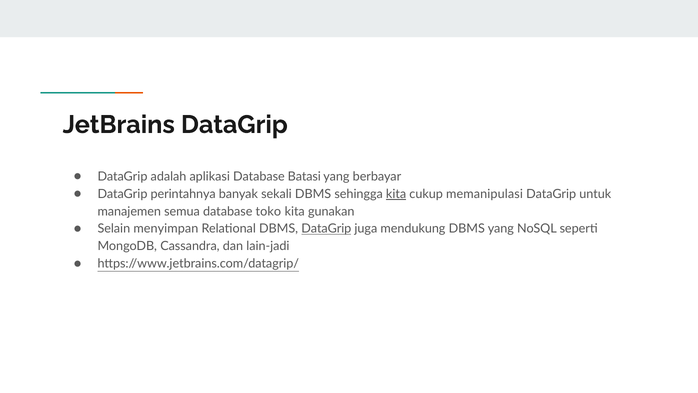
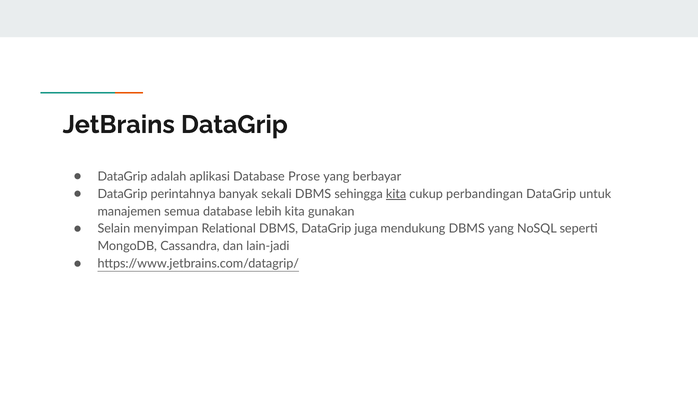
Batasi: Batasi -> Prose (304, 176)
memanipulasi: memanipulasi -> perbandingan (484, 194)
toko: toko -> lebih (268, 211)
DataGrip underline: present -> none (326, 229)
